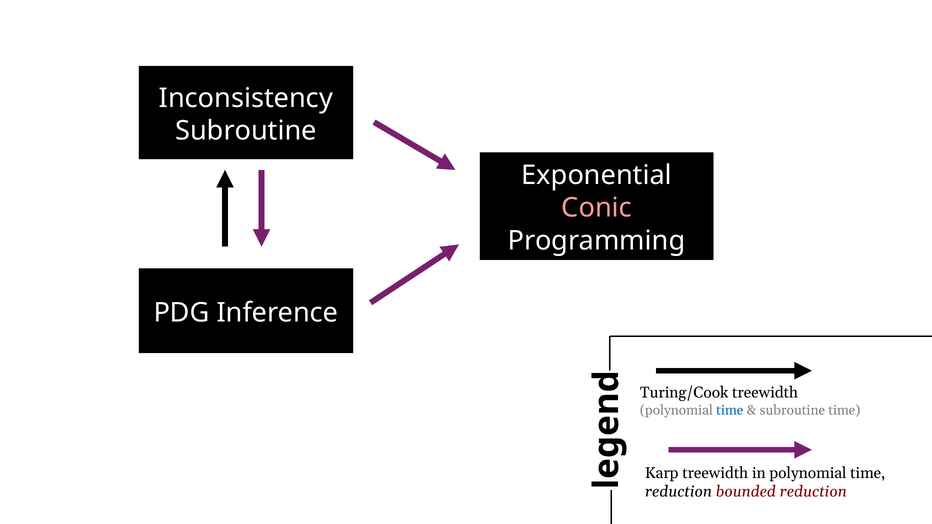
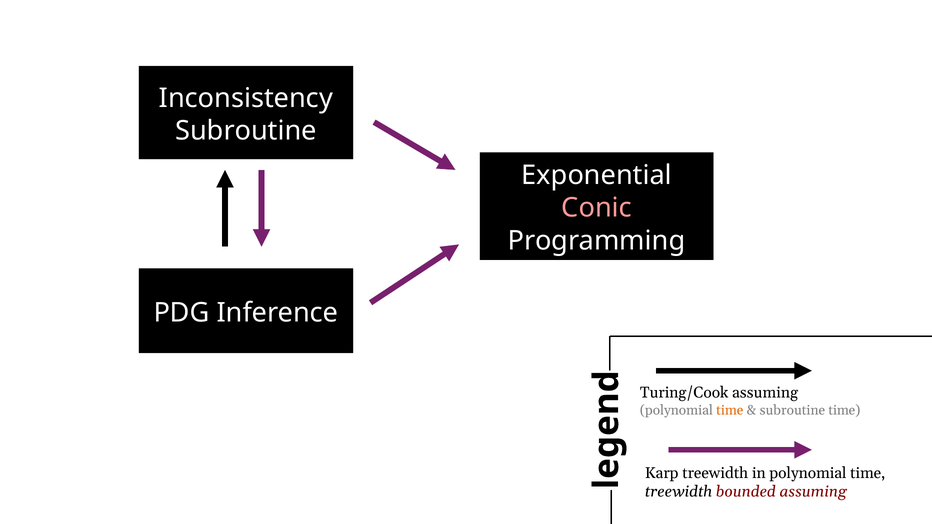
Turing/Cook treewidth: treewidth -> assuming (765, 393)
time colour: blue -> orange (730, 410)
reduction: reduction -> treewidth (679, 492)
bounded reduction: reduction -> assuming (813, 492)
